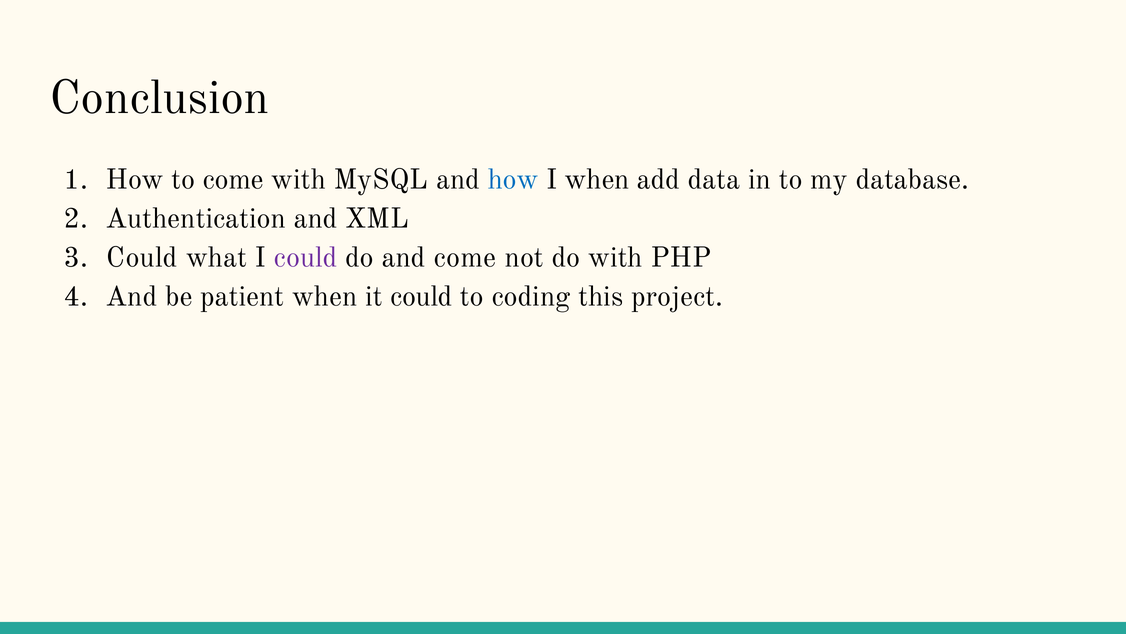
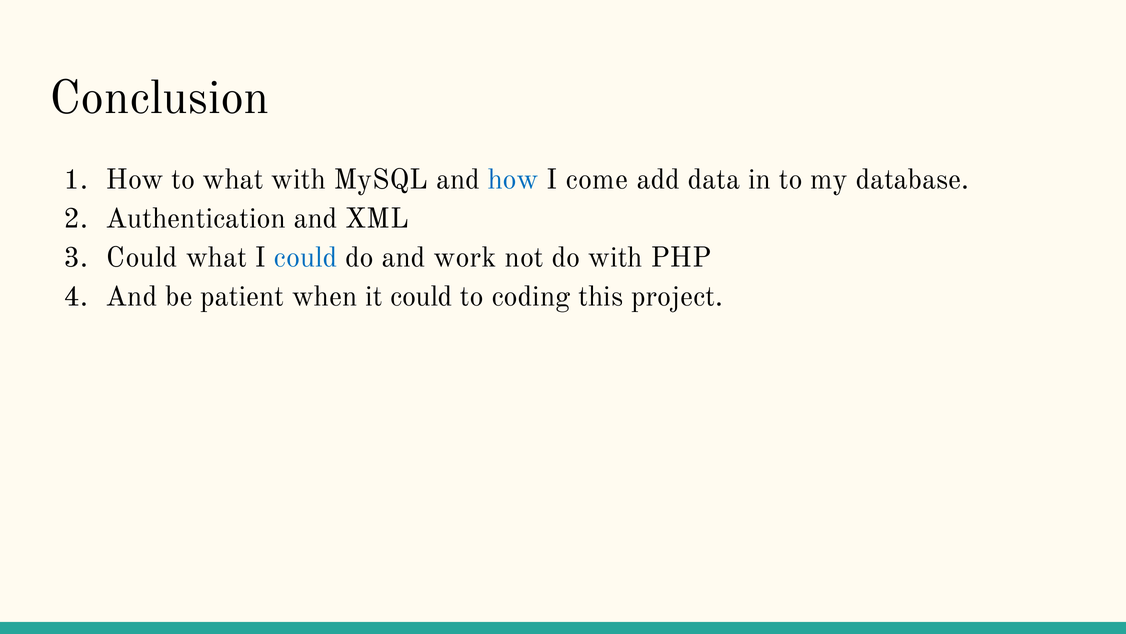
to come: come -> what (233, 179)
I when: when -> come (597, 179)
could colour: purple -> blue (306, 257)
and come: come -> work (465, 257)
